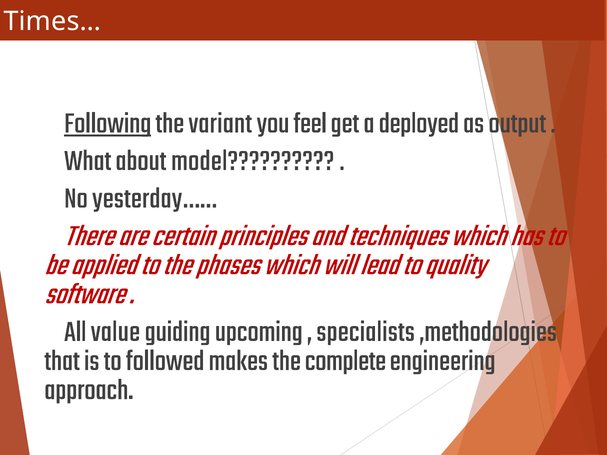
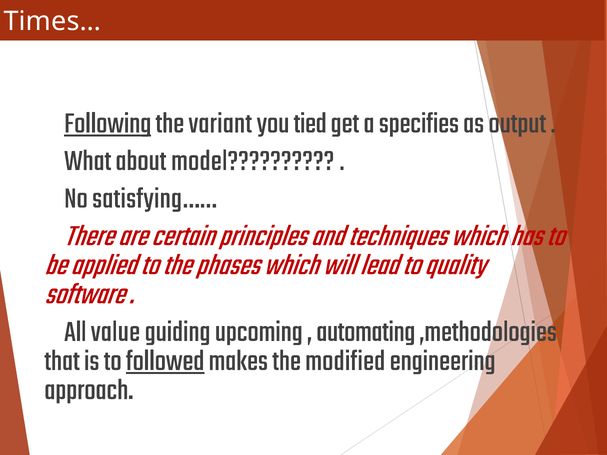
feel: feel -> tied (310, 123)
deployed: deployed -> specifies (419, 123)
yesterday……: yesterday…… -> satisfying…… (154, 198)
specialists: specialists -> automating (366, 331)
followed underline: none -> present (165, 360)
complete: complete -> modified (345, 360)
